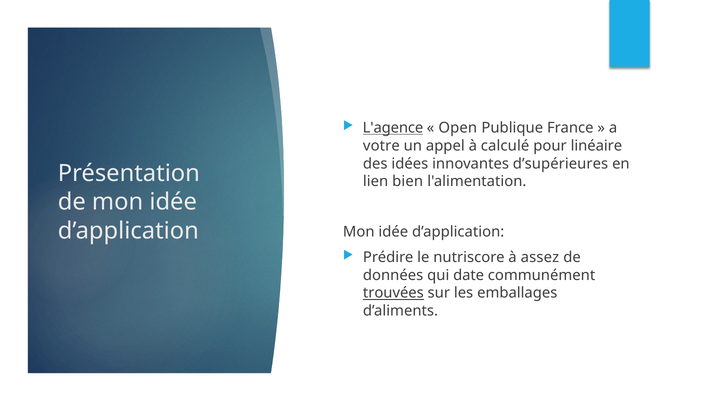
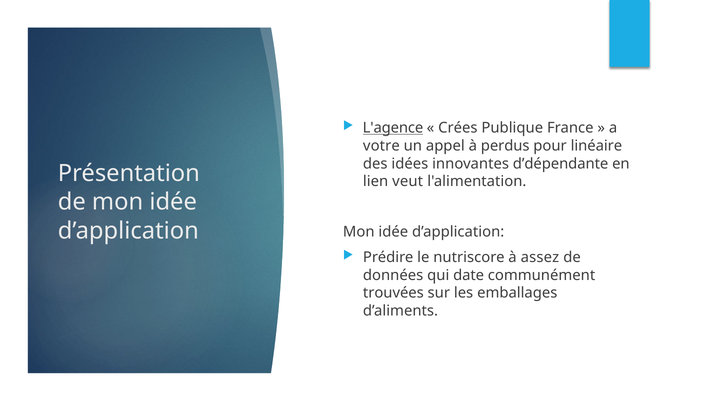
Open: Open -> Crées (458, 128)
calculé: calculé -> perdus (505, 146)
d’supérieures: d’supérieures -> d’dépendante (561, 163)
bien: bien -> veut (408, 181)
trouvées underline: present -> none (393, 293)
